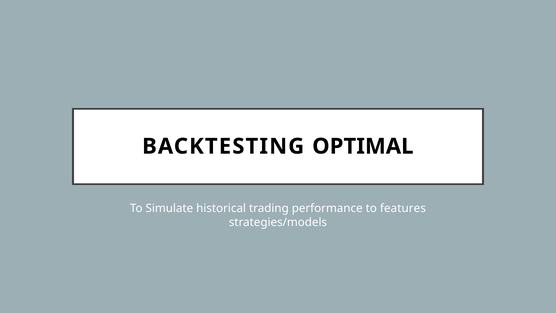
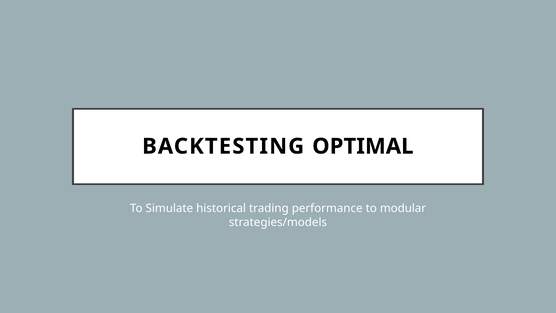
features: features -> modular (403, 208)
